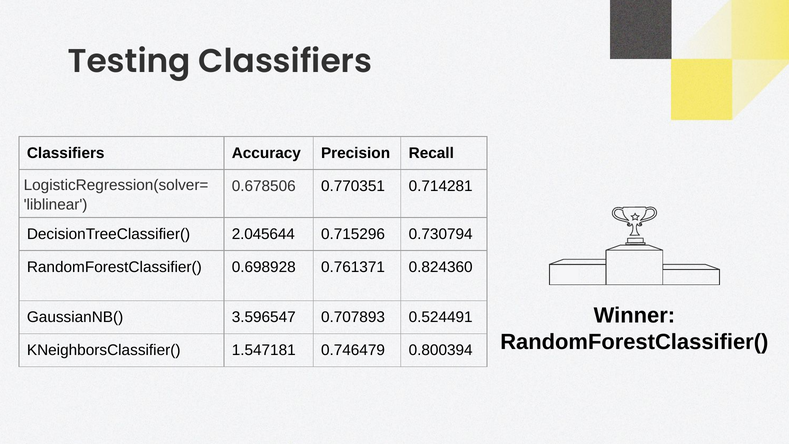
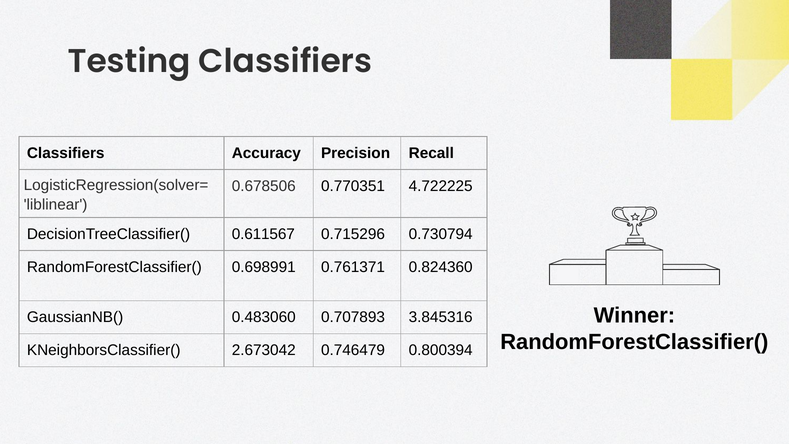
0.714281: 0.714281 -> 4.722225 (441, 186)
2.045644: 2.045644 -> 0.611567 (263, 234)
0.698928: 0.698928 -> 0.698991 (264, 267)
3.596547: 3.596547 -> 0.483060 (264, 317)
0.524491: 0.524491 -> 3.845316 (441, 317)
1.547181: 1.547181 -> 2.673042 (264, 350)
